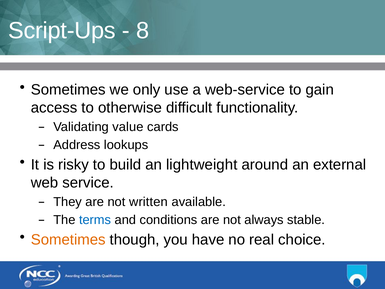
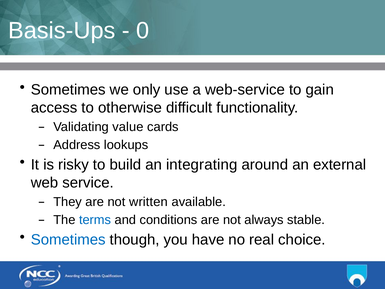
Script-Ups: Script-Ups -> Basis-Ups (62, 31)
8: 8 -> 0 (143, 31)
lightweight: lightweight -> integrating (202, 165)
Sometimes colour: orange -> blue (68, 239)
